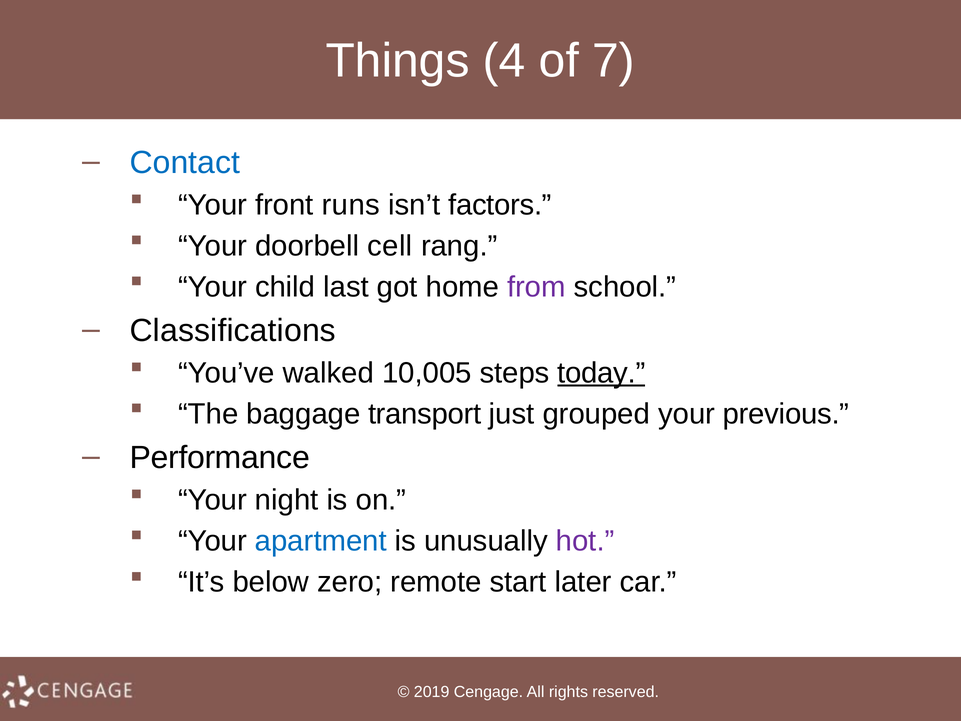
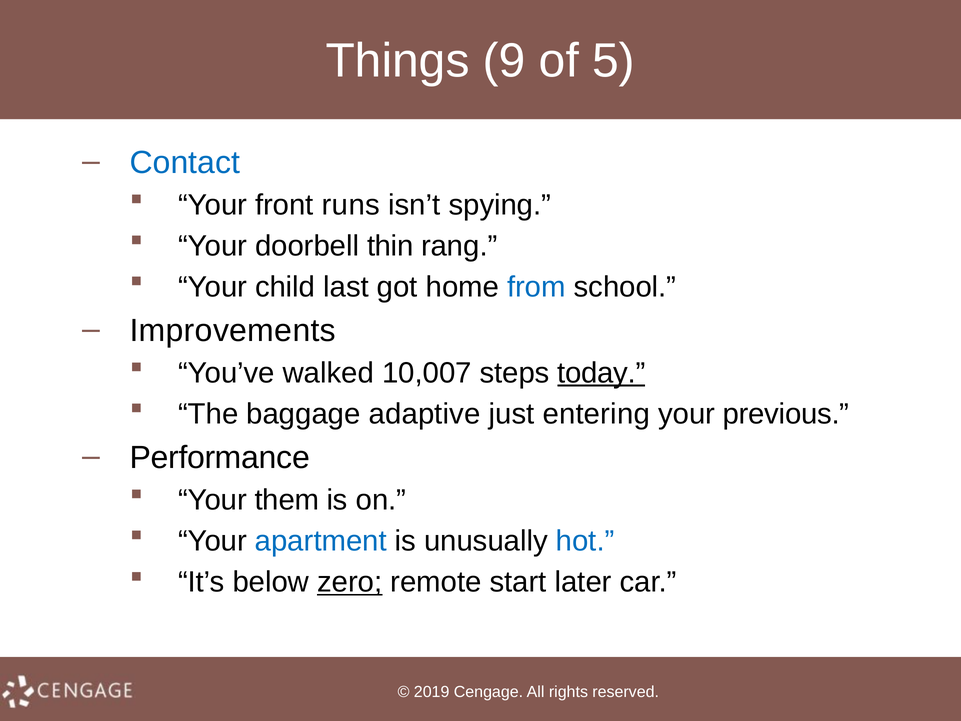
4: 4 -> 9 (504, 61)
7: 7 -> 5 (614, 61)
factors: factors -> spying (500, 205)
cell: cell -> thin (390, 246)
from colour: purple -> blue (536, 287)
Classifications: Classifications -> Improvements (233, 330)
10,005: 10,005 -> 10,007 (427, 373)
transport: transport -> adaptive (425, 414)
grouped: grouped -> entering (596, 414)
night: night -> them (287, 500)
hot colour: purple -> blue (585, 541)
zero underline: none -> present (350, 582)
